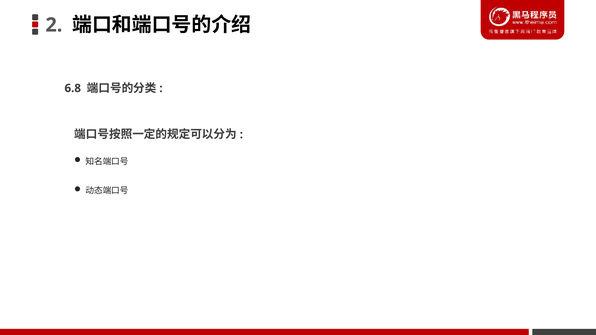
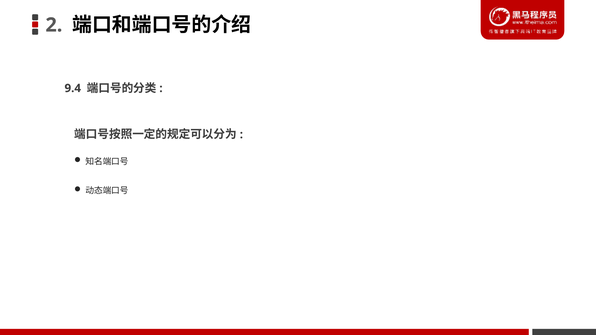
6.8: 6.8 -> 9.4 (73, 88)
